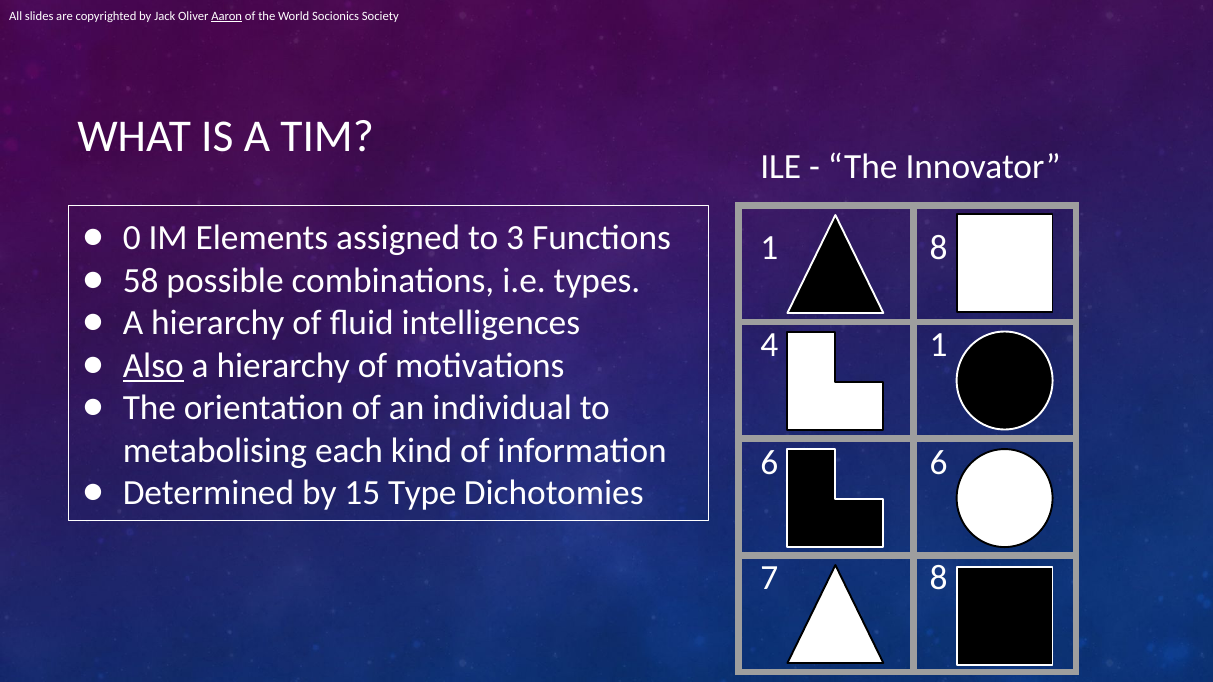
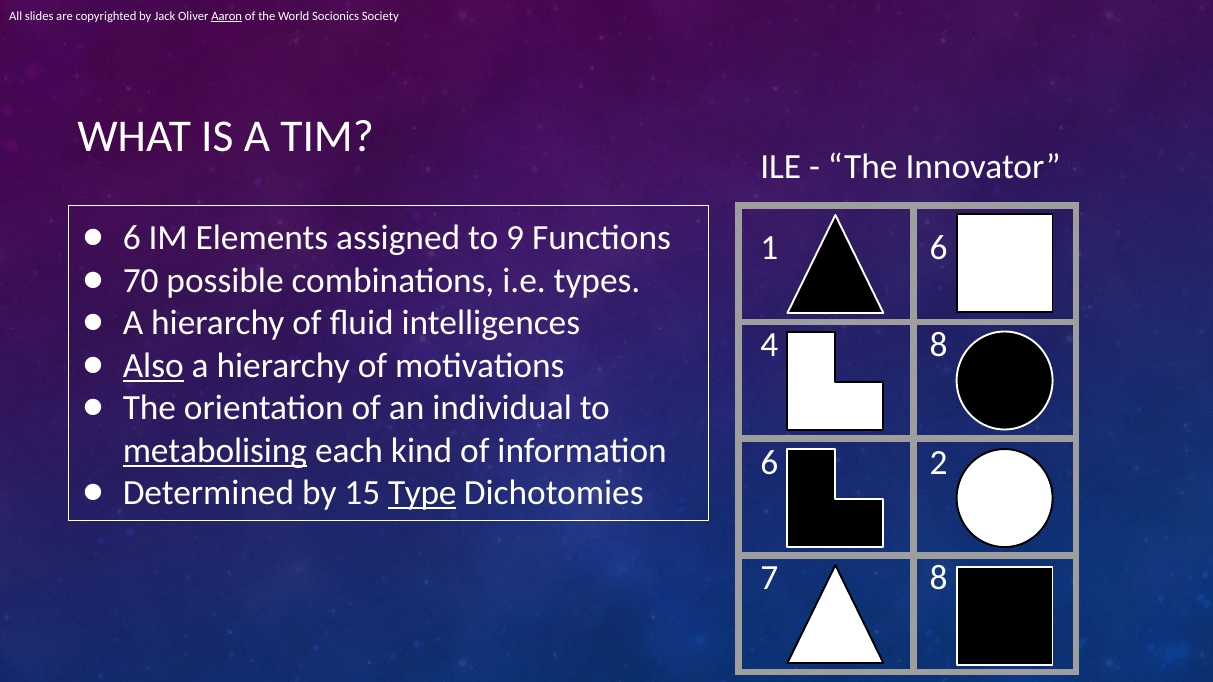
0: 0 -> 6 (132, 238)
3: 3 -> 9 (515, 238)
1 8: 8 -> 6 (939, 248)
58: 58 -> 70 (141, 281)
4 1: 1 -> 8 (939, 345)
metabolising underline: none -> present (215, 451)
6 6: 6 -> 2 (939, 463)
Type underline: none -> present (422, 493)
